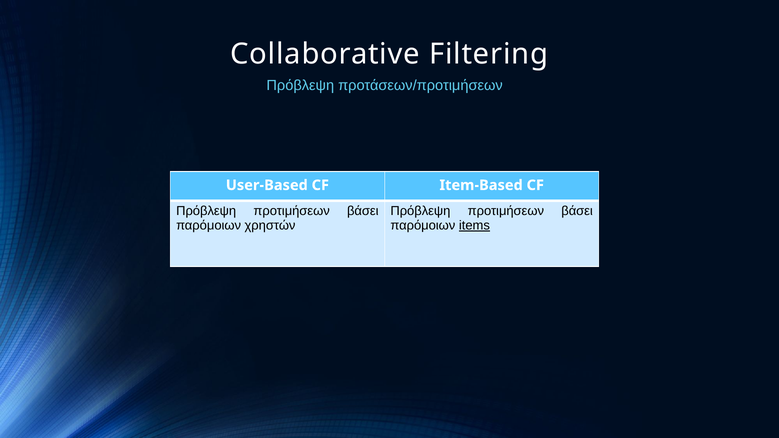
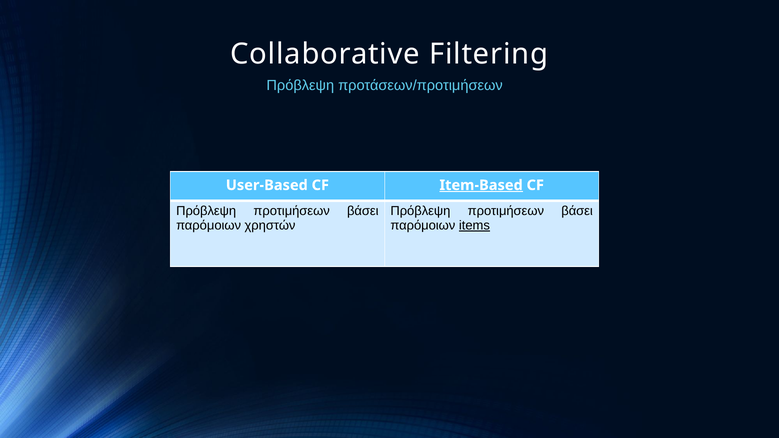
Item-Based underline: none -> present (481, 185)
